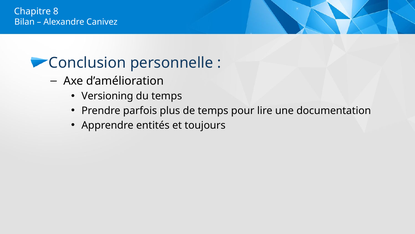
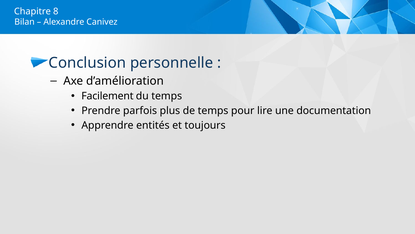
Versioning: Versioning -> Facilement (107, 96)
